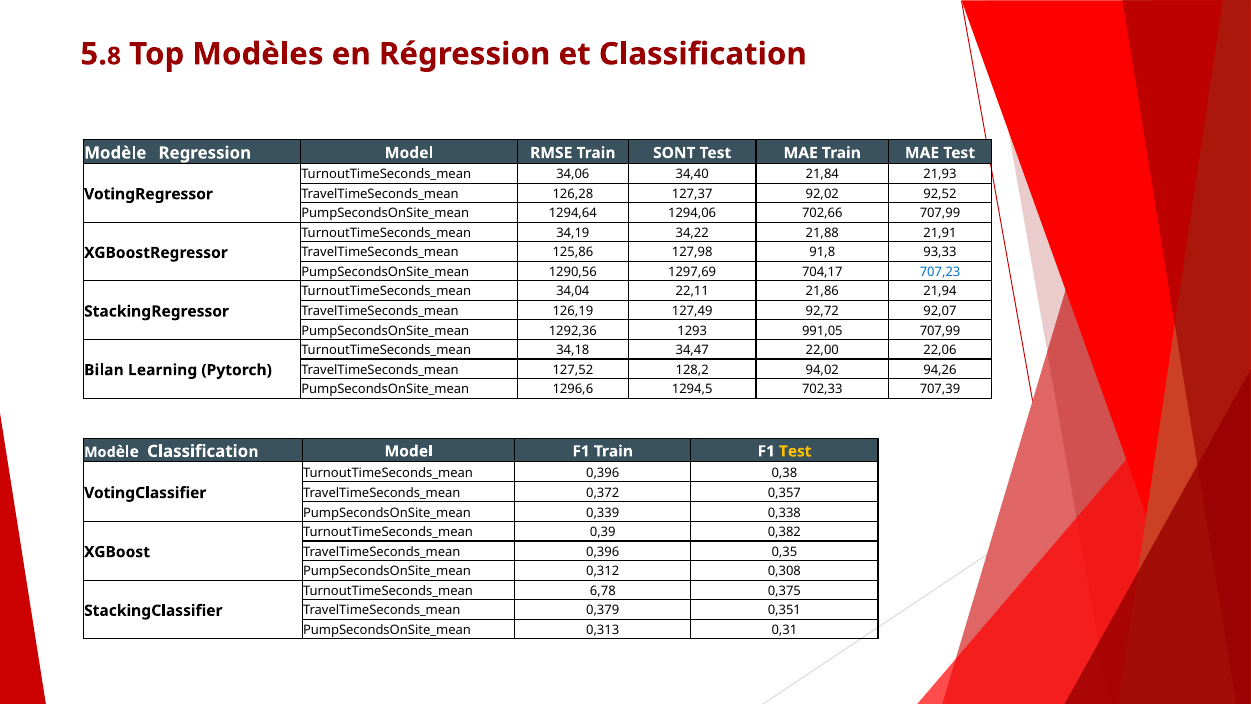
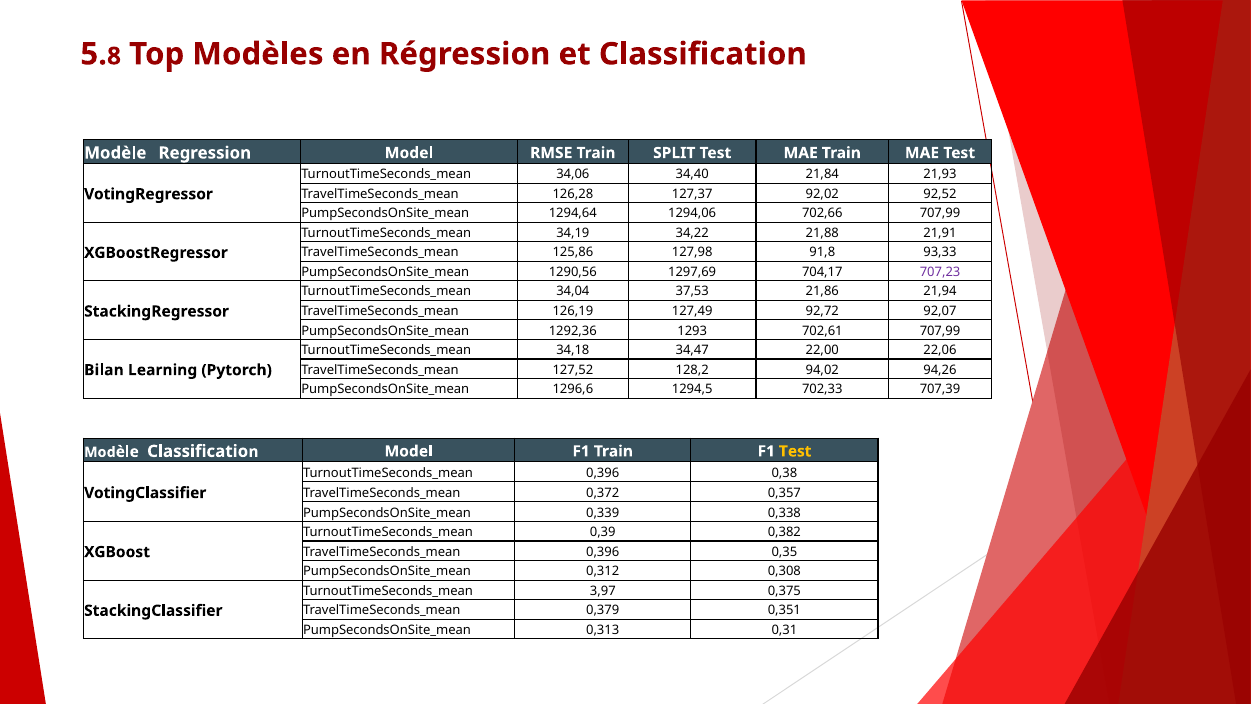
SONT: SONT -> SPLIT (674, 153)
707,23 colour: blue -> purple (940, 272)
22,11: 22,11 -> 37,53 (692, 292)
991,05: 991,05 -> 702,61 (822, 331)
6,78: 6,78 -> 3,97 (603, 591)
